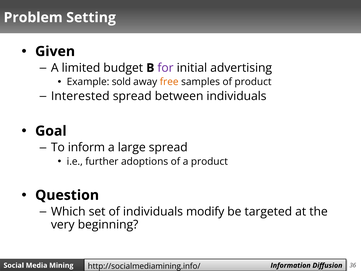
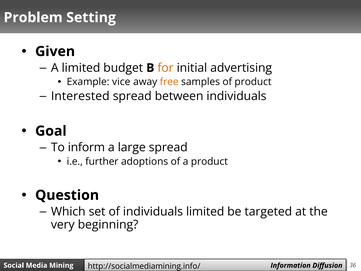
for colour: purple -> orange (165, 68)
sold: sold -> vice (121, 82)
individuals modify: modify -> limited (205, 212)
